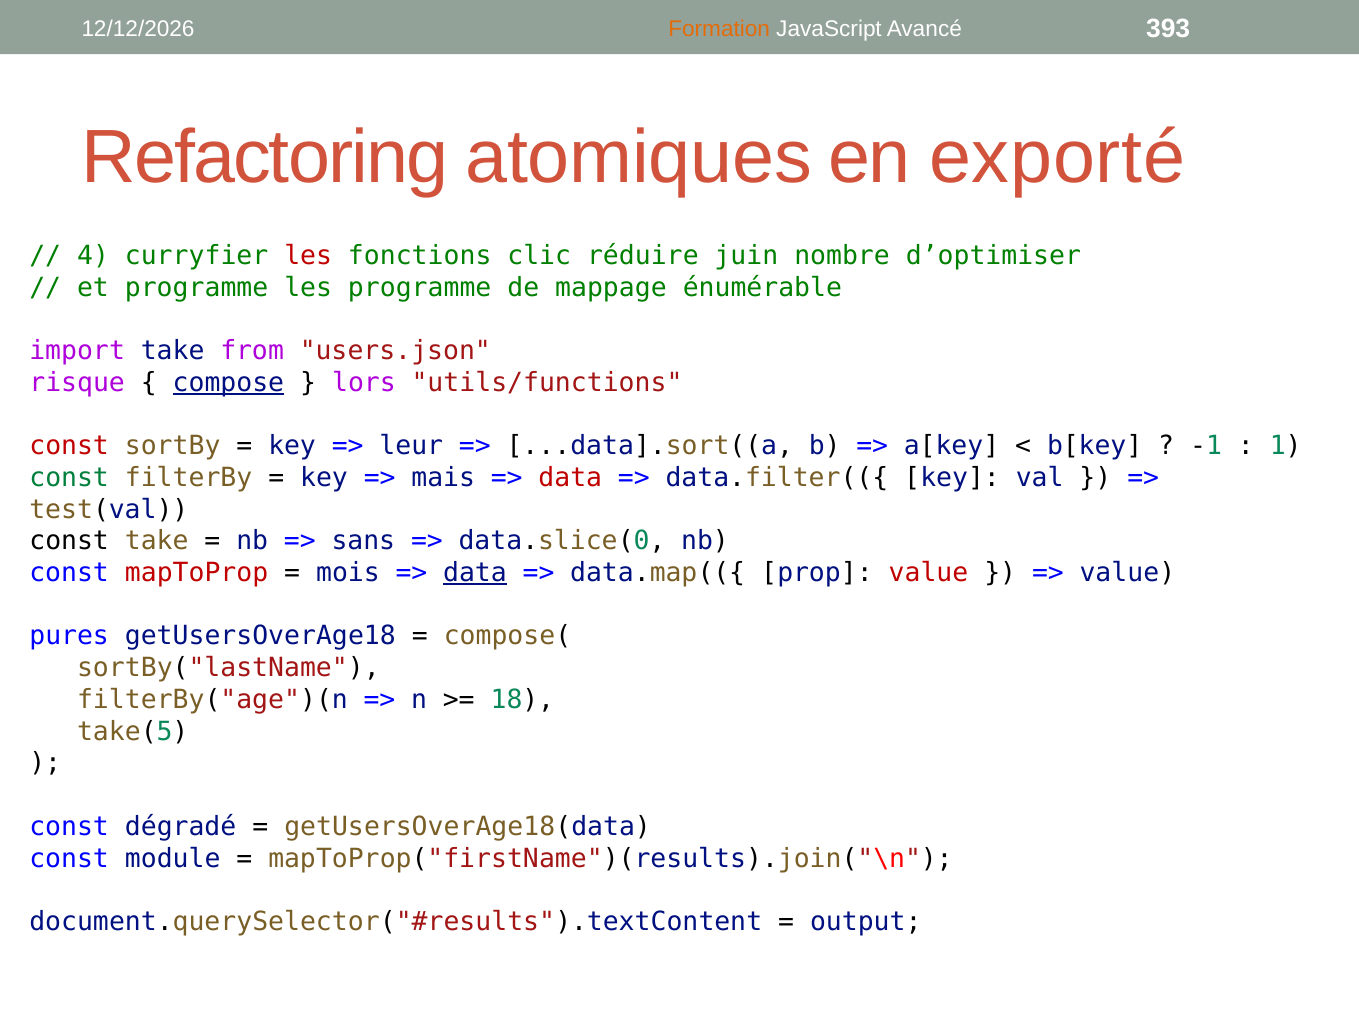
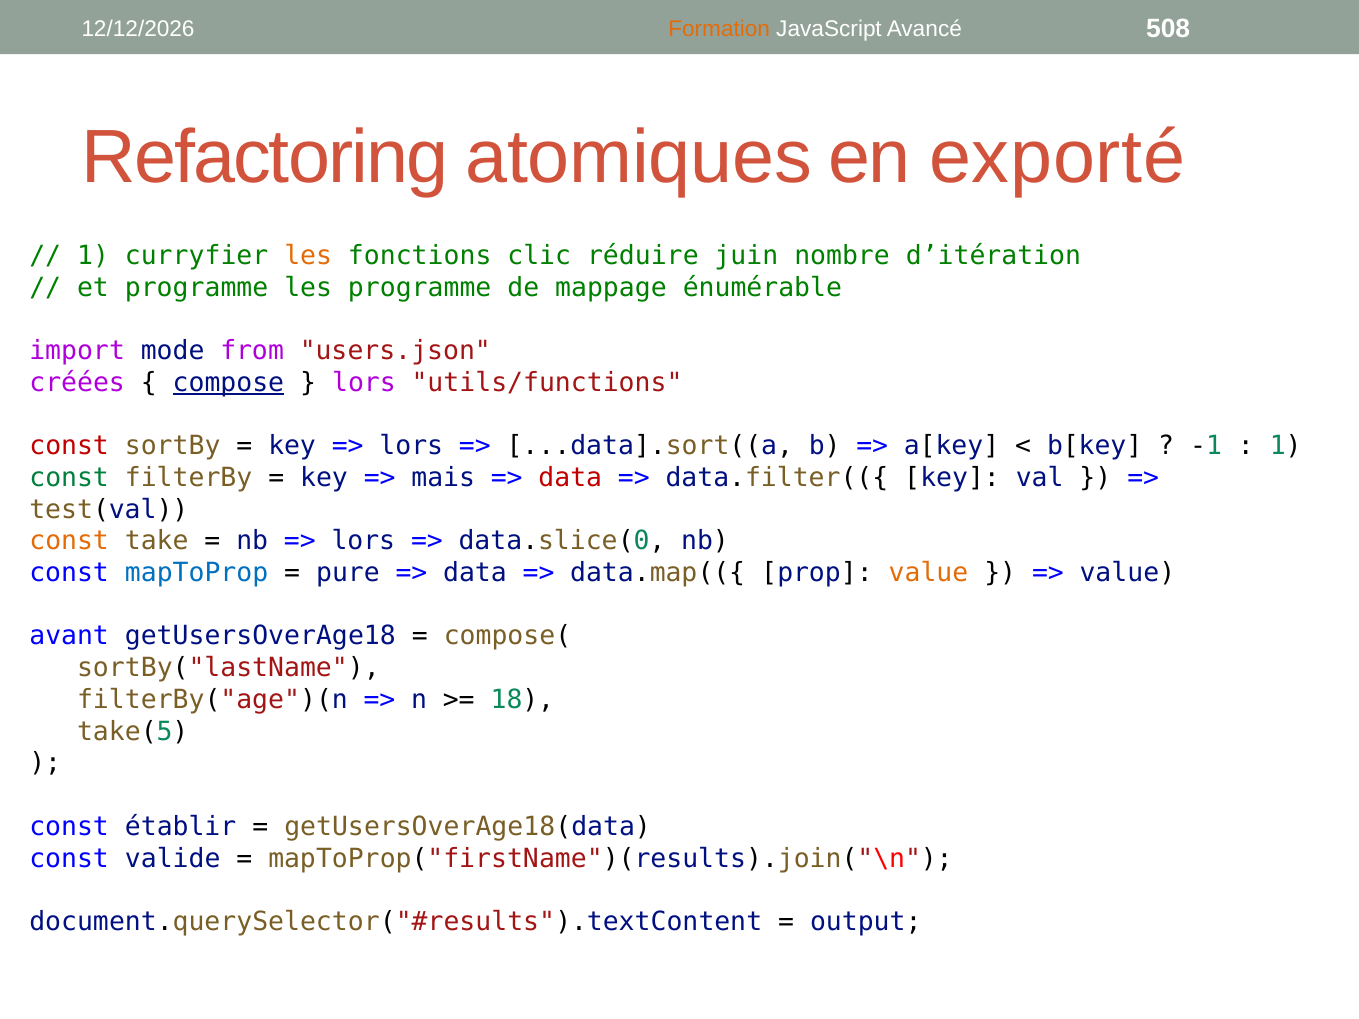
393: 393 -> 508 (1168, 29)
4: 4 -> 1 (93, 256)
les colour: red -> orange (308, 256)
d’optimiser: d’optimiser -> d’itération (993, 256)
import take: take -> mode (173, 351)
risque: risque -> créées (77, 383)
leur: leur -> lors (411, 446)
const colour: black -> orange (69, 541)
sans: sans -> lors (363, 541)
mapToProp colour: red -> blue (197, 573)
mois: mois -> pure (348, 573)
data underline: present -> none (475, 573)
value colour: red -> orange (928, 573)
pures: pures -> avant (69, 636)
dégradé: dégradé -> établir (181, 827)
module: module -> valide (173, 859)
